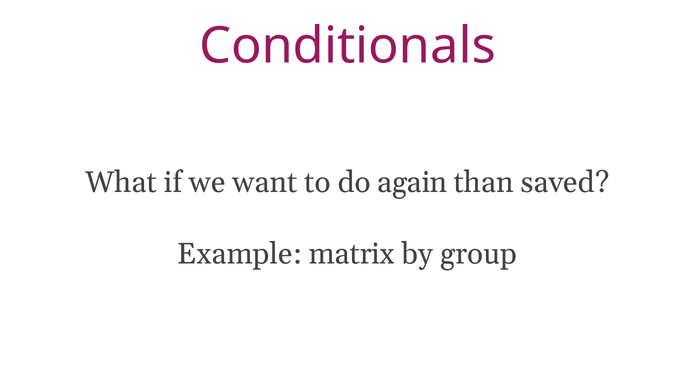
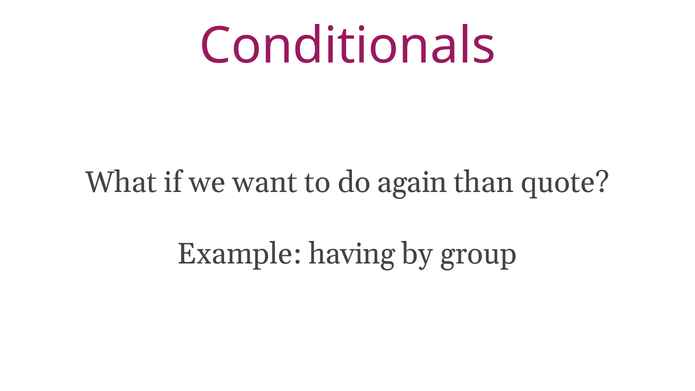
saved: saved -> quote (565, 183)
matrix: matrix -> having (352, 254)
